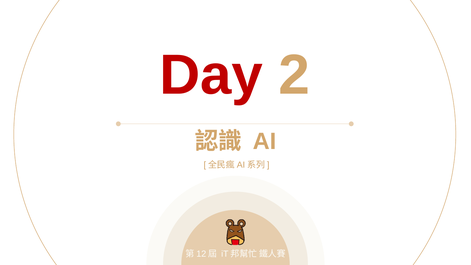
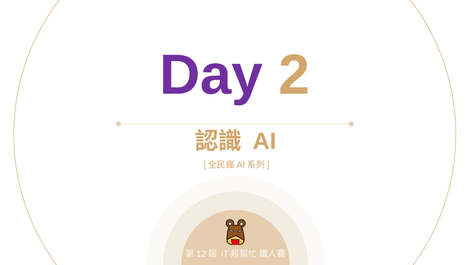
Day colour: red -> purple (211, 75)
